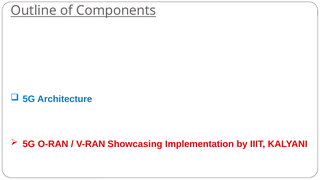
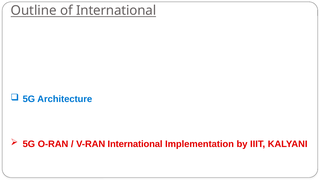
of Components: Components -> International (116, 10)
V-RAN Showcasing: Showcasing -> International (135, 144)
